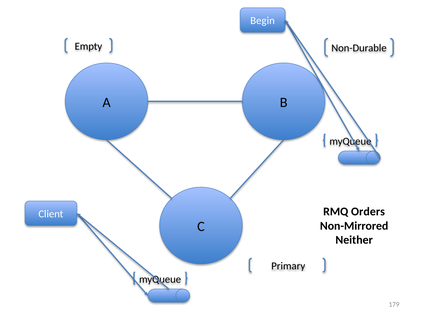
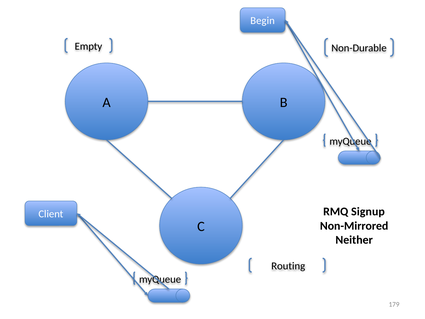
Orders: Orders -> Signup (368, 211)
Primary: Primary -> Routing (288, 266)
